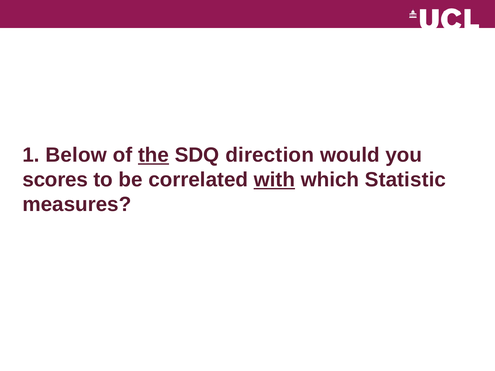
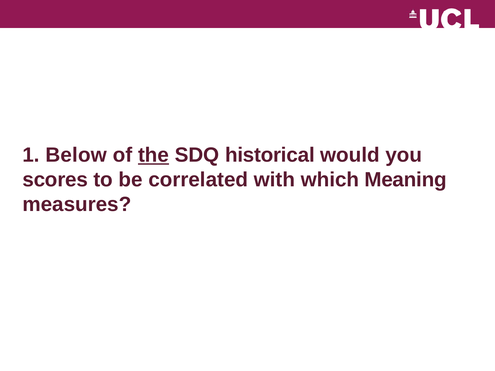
direction: direction -> historical (270, 155)
with underline: present -> none (274, 180)
Statistic: Statistic -> Meaning (406, 180)
